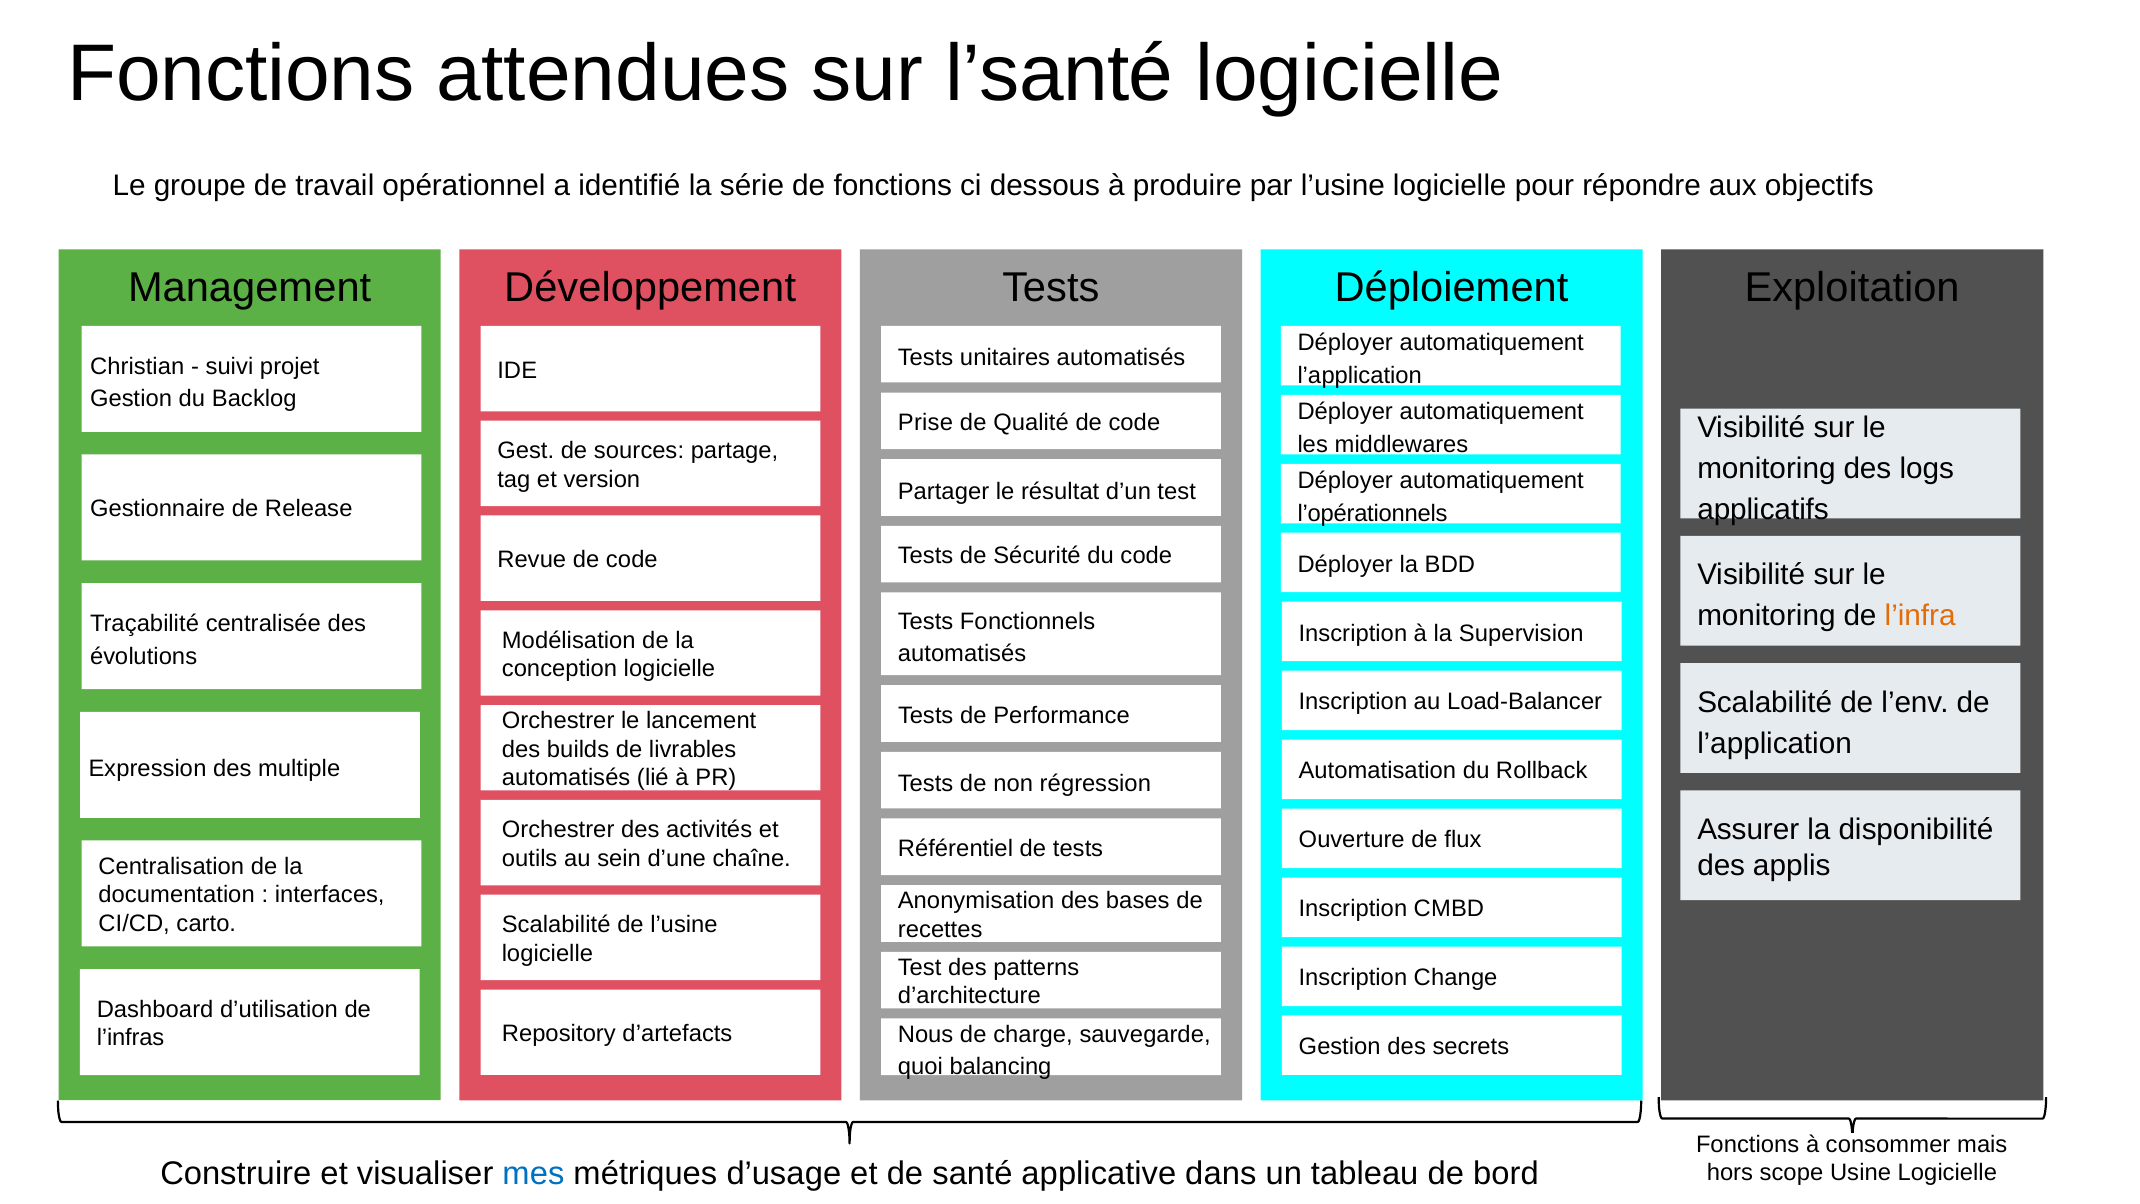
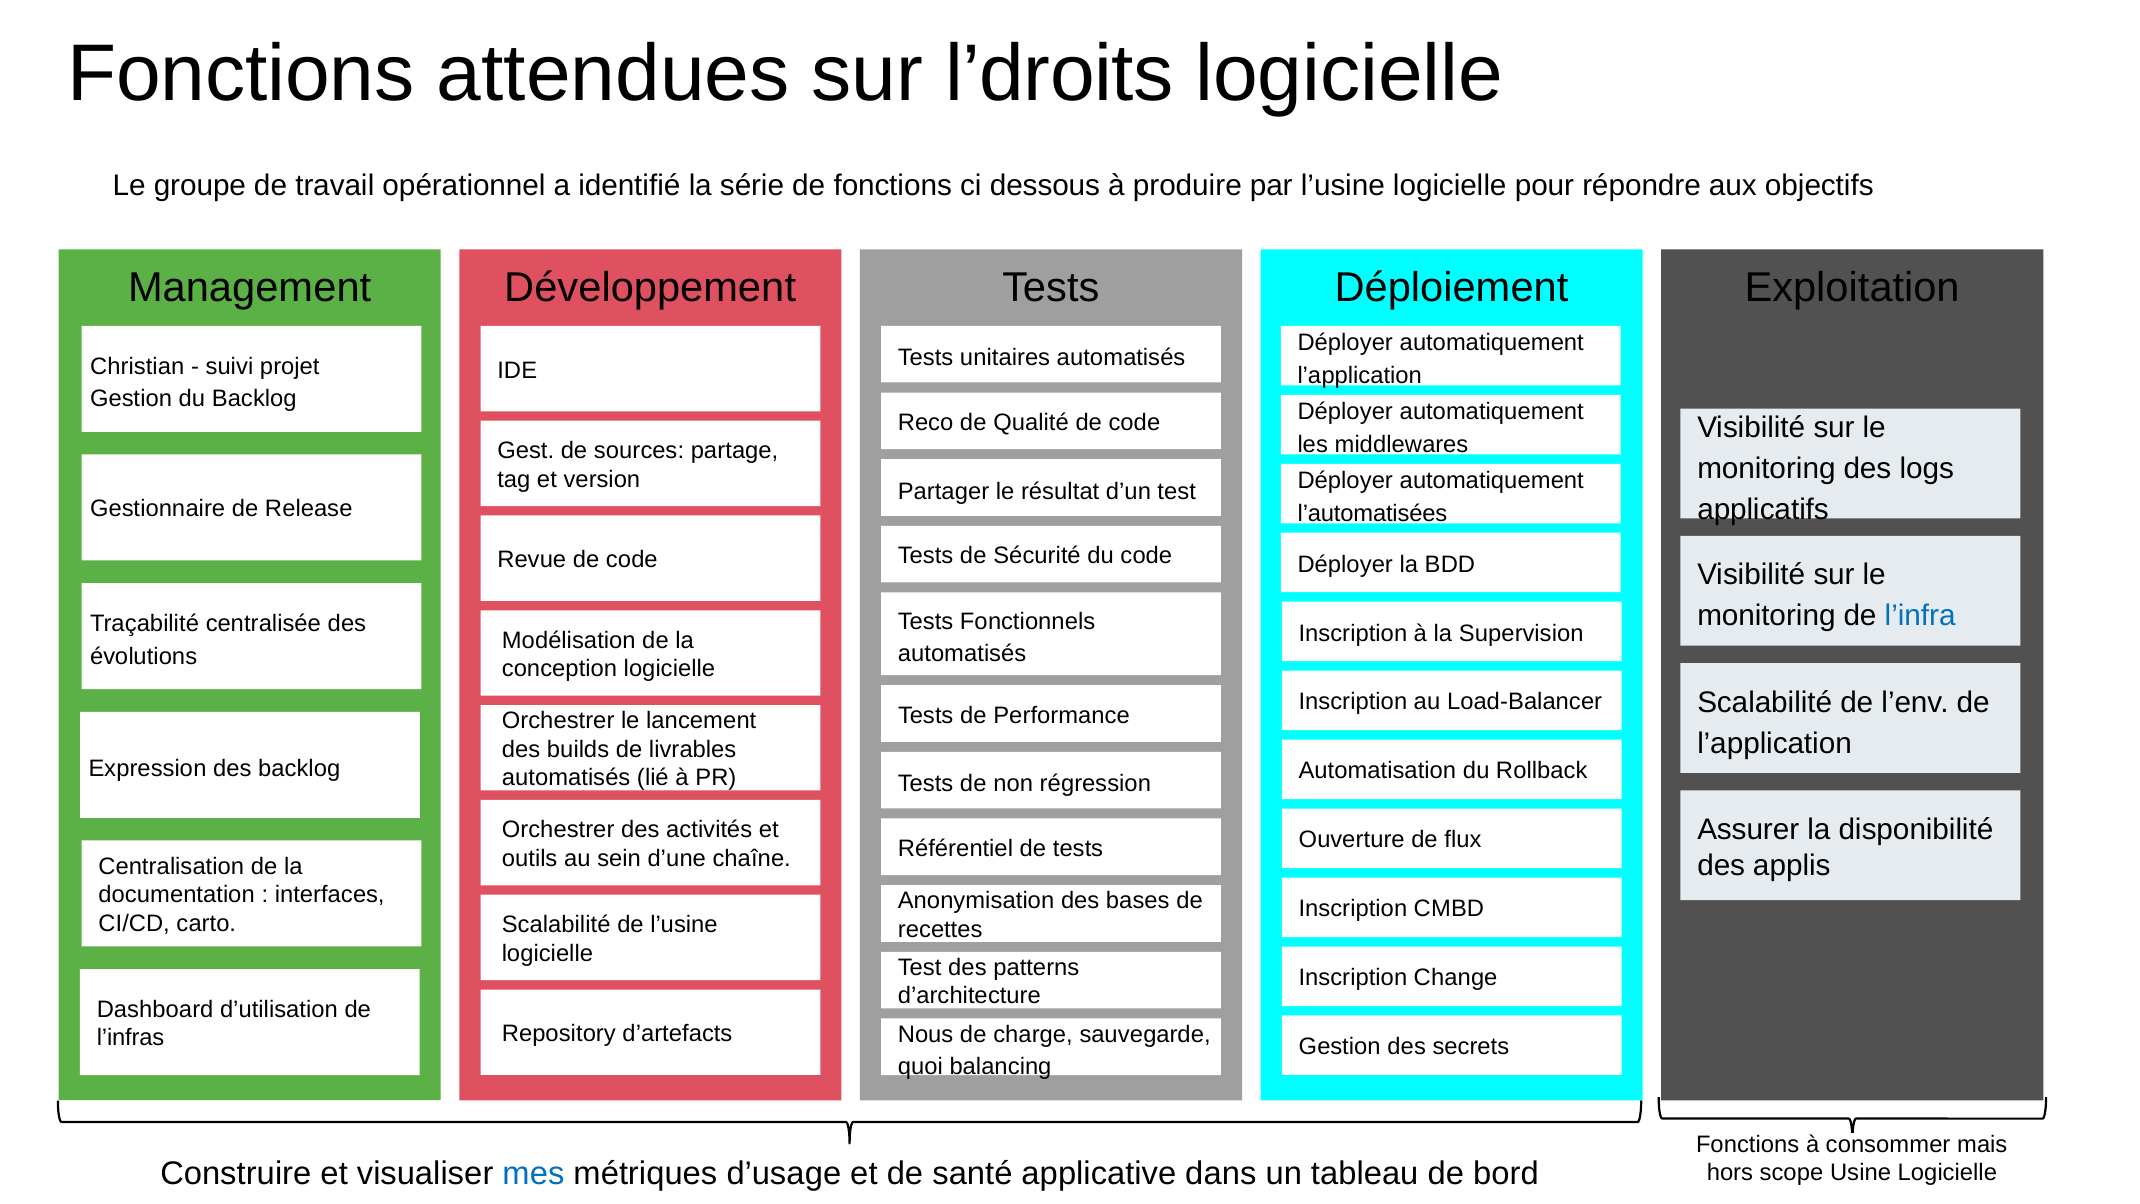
l’santé: l’santé -> l’droits (1059, 74)
Prise: Prise -> Reco (926, 422)
l’opérationnels: l’opérationnels -> l’automatisées (1372, 514)
l’infra colour: orange -> blue (1920, 616)
des multiple: multiple -> backlog (299, 768)
